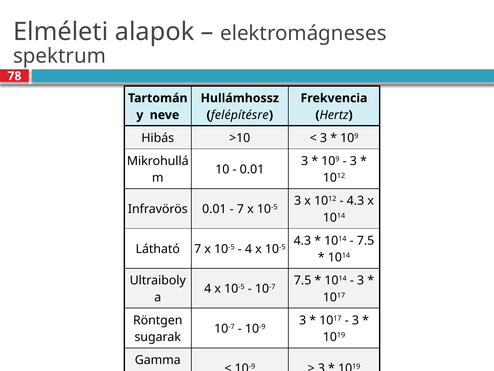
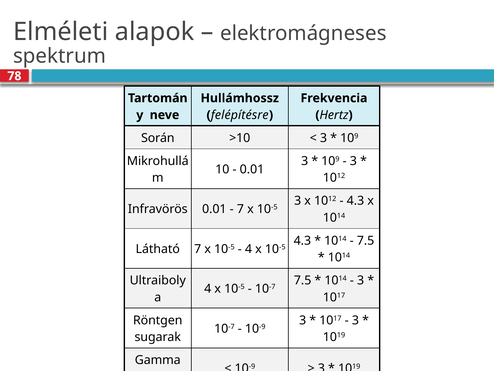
Hibás: Hibás -> Során (158, 138)
